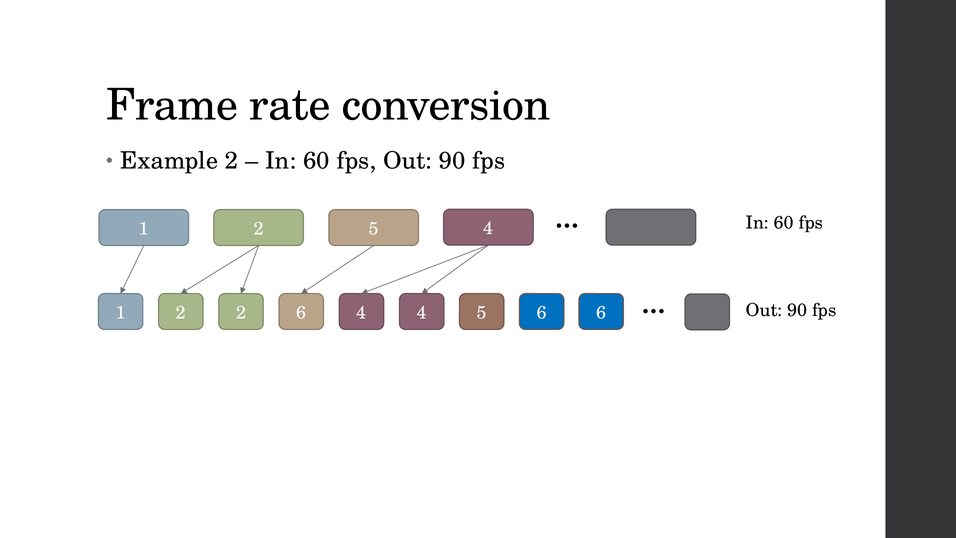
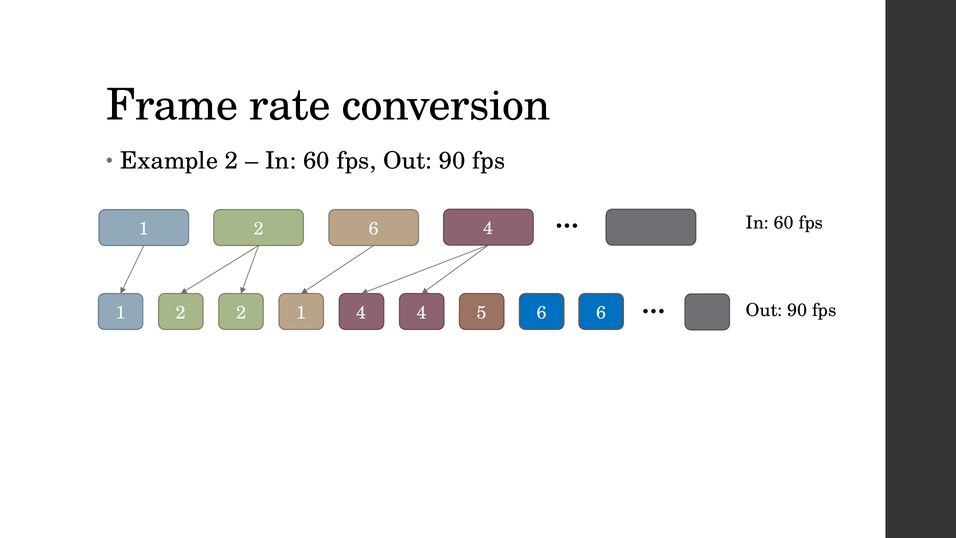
2 5: 5 -> 6 (374, 229)
2 6: 6 -> 1 (301, 313)
